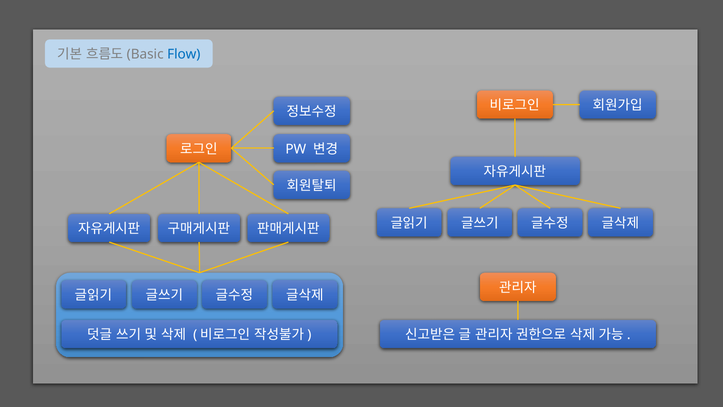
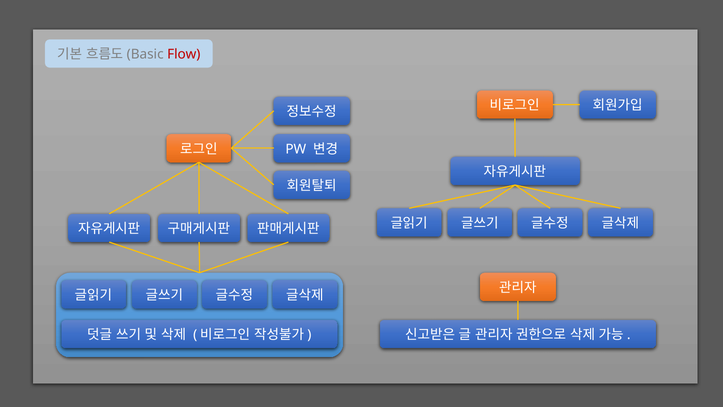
Flow colour: blue -> red (184, 54)
